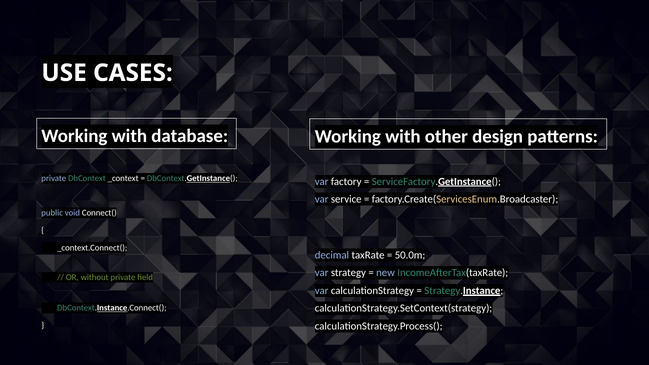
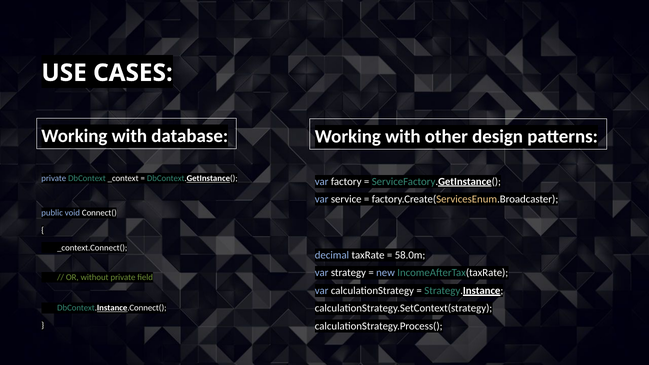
50.0m: 50.0m -> 58.0m (410, 255)
